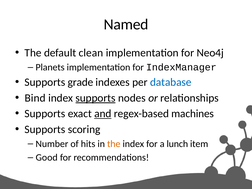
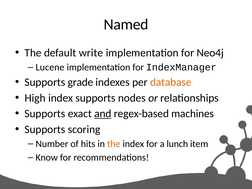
clean: clean -> write (91, 53)
Planets: Planets -> Lucene (50, 67)
database colour: blue -> orange (171, 82)
Bind: Bind -> High (35, 98)
supports underline: present -> none (95, 98)
Good: Good -> Know (47, 158)
